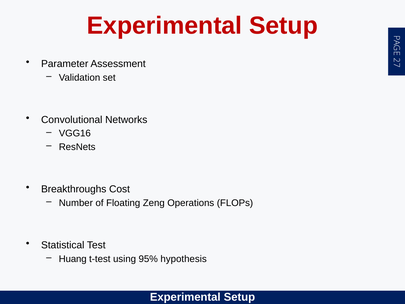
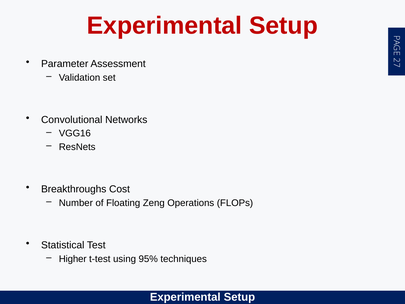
Huang: Huang -> Higher (73, 259)
hypothesis: hypothesis -> techniques (184, 259)
